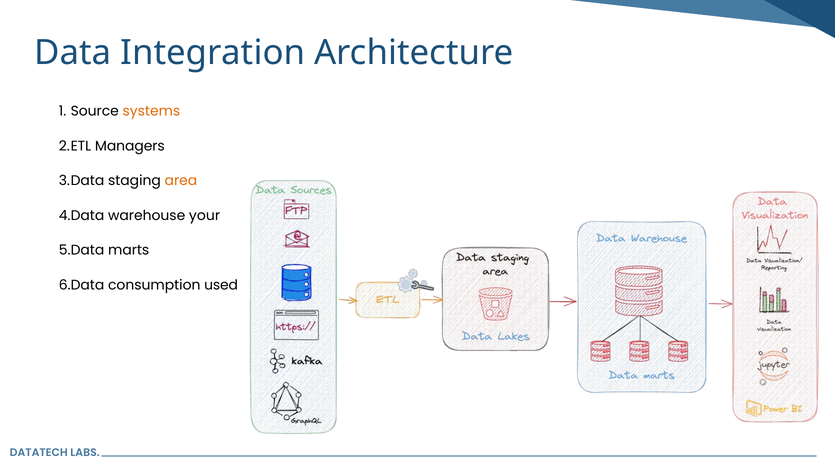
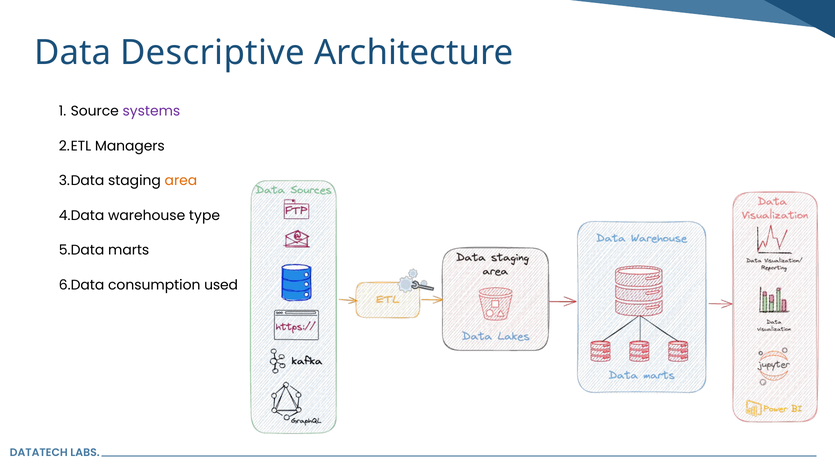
Integration: Integration -> Descriptive (213, 53)
systems colour: orange -> purple (151, 111)
your: your -> type (205, 215)
